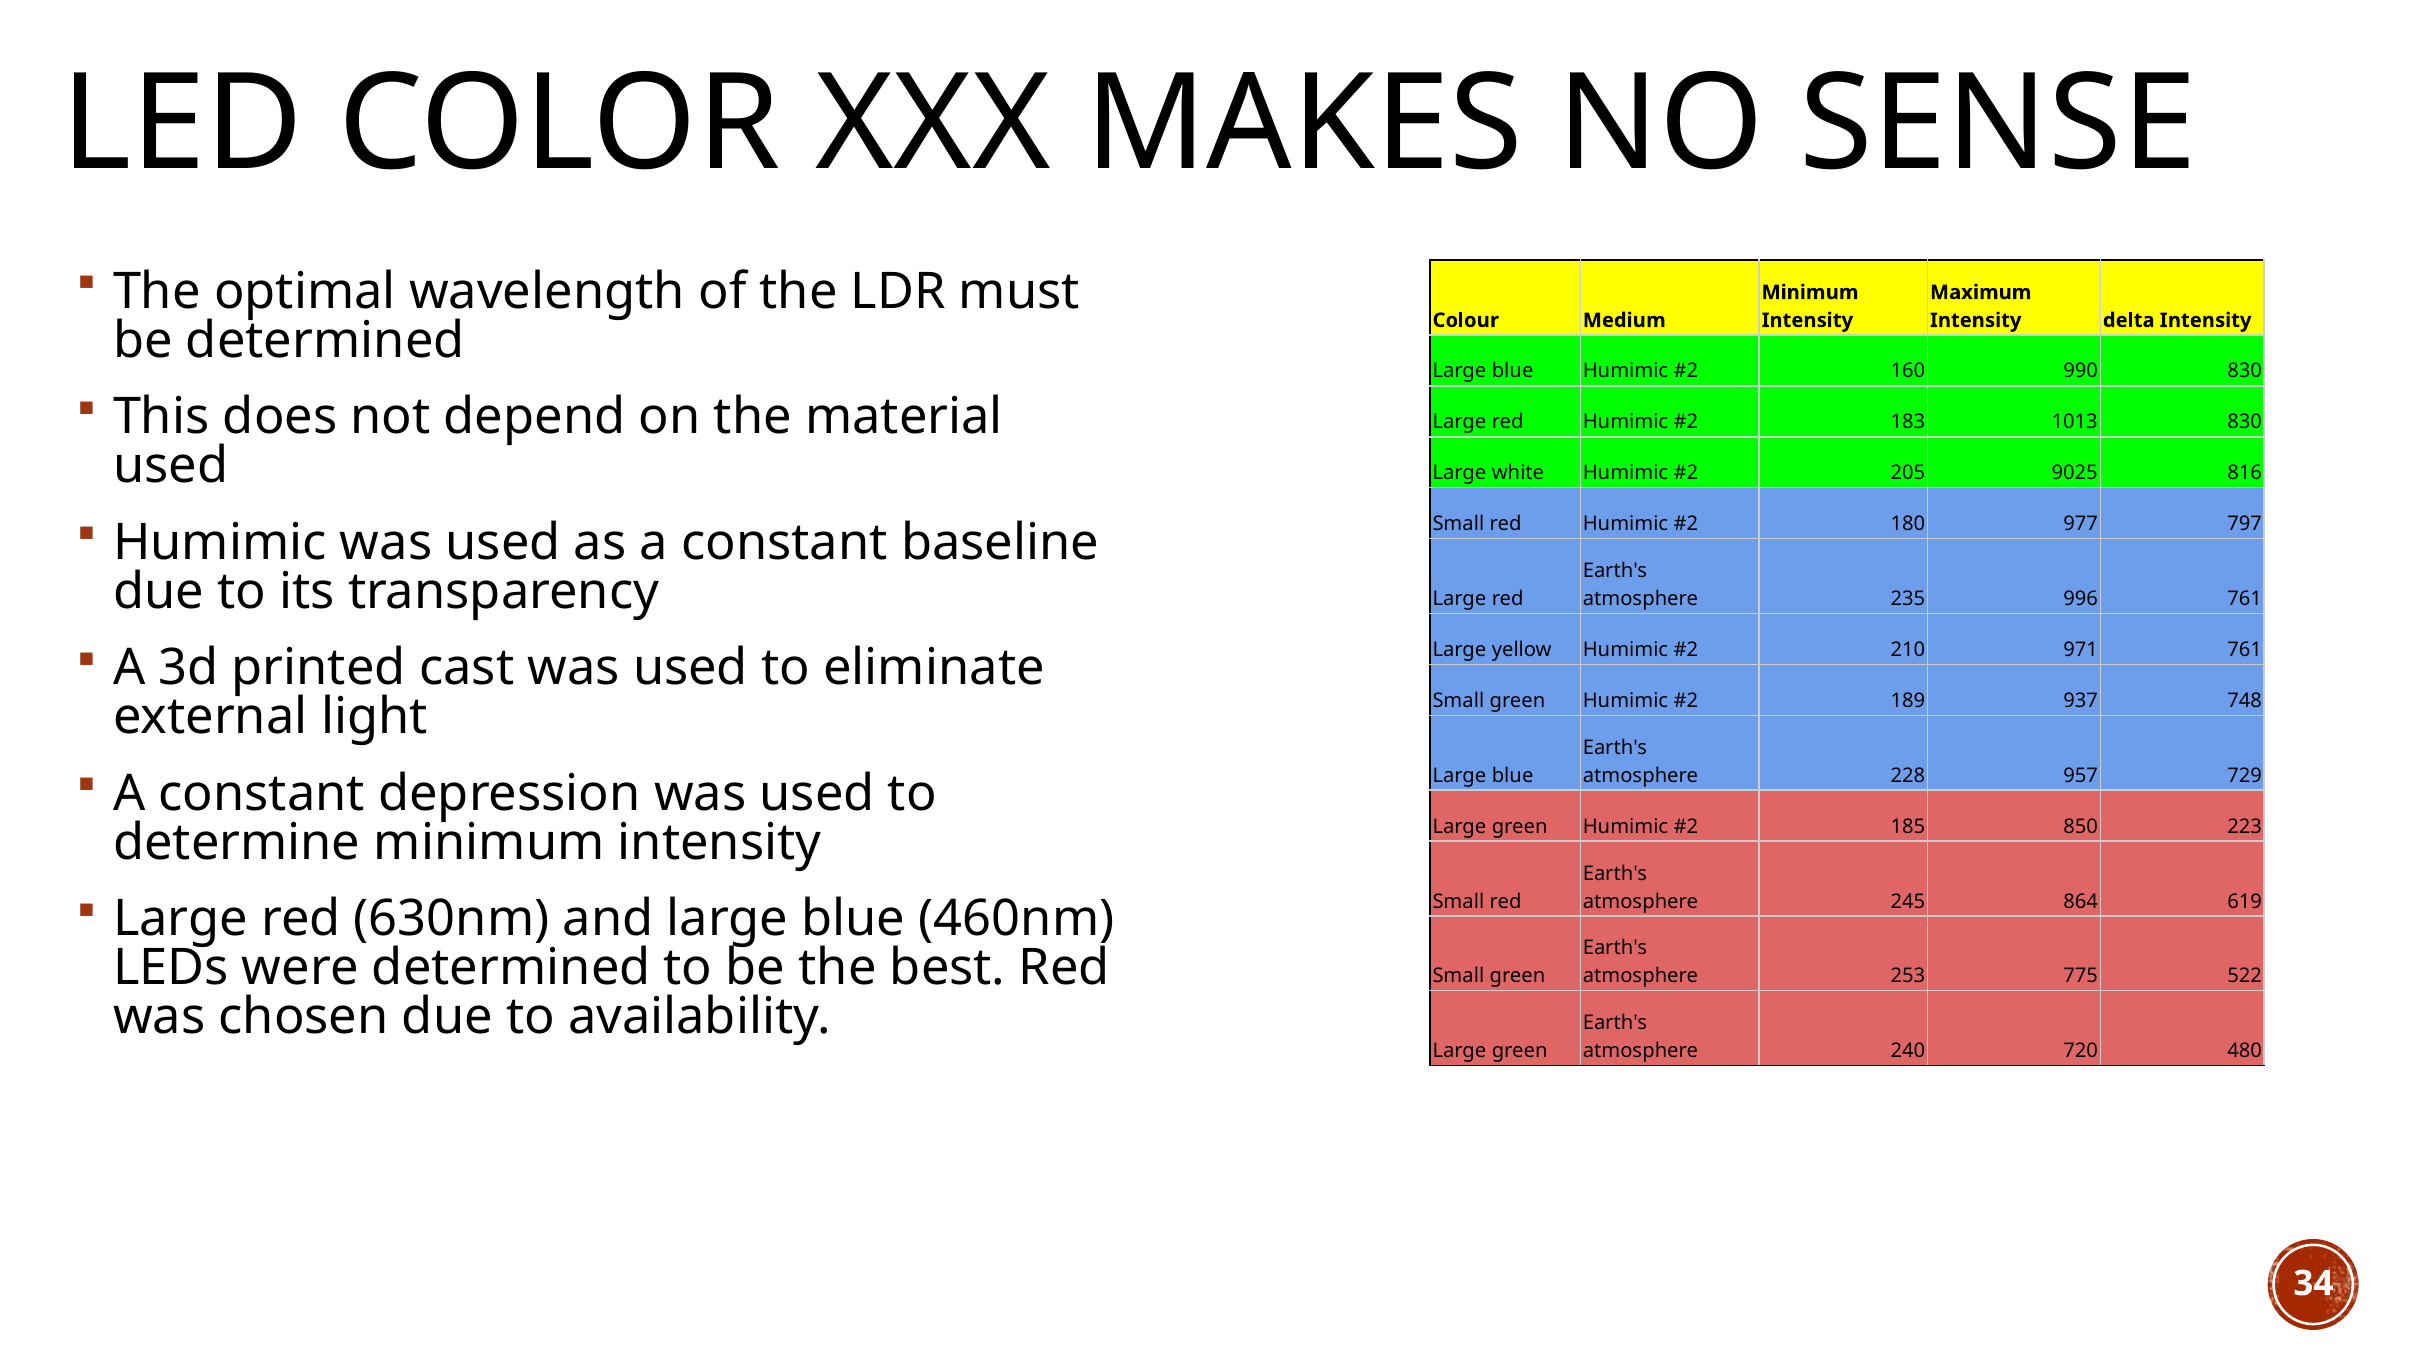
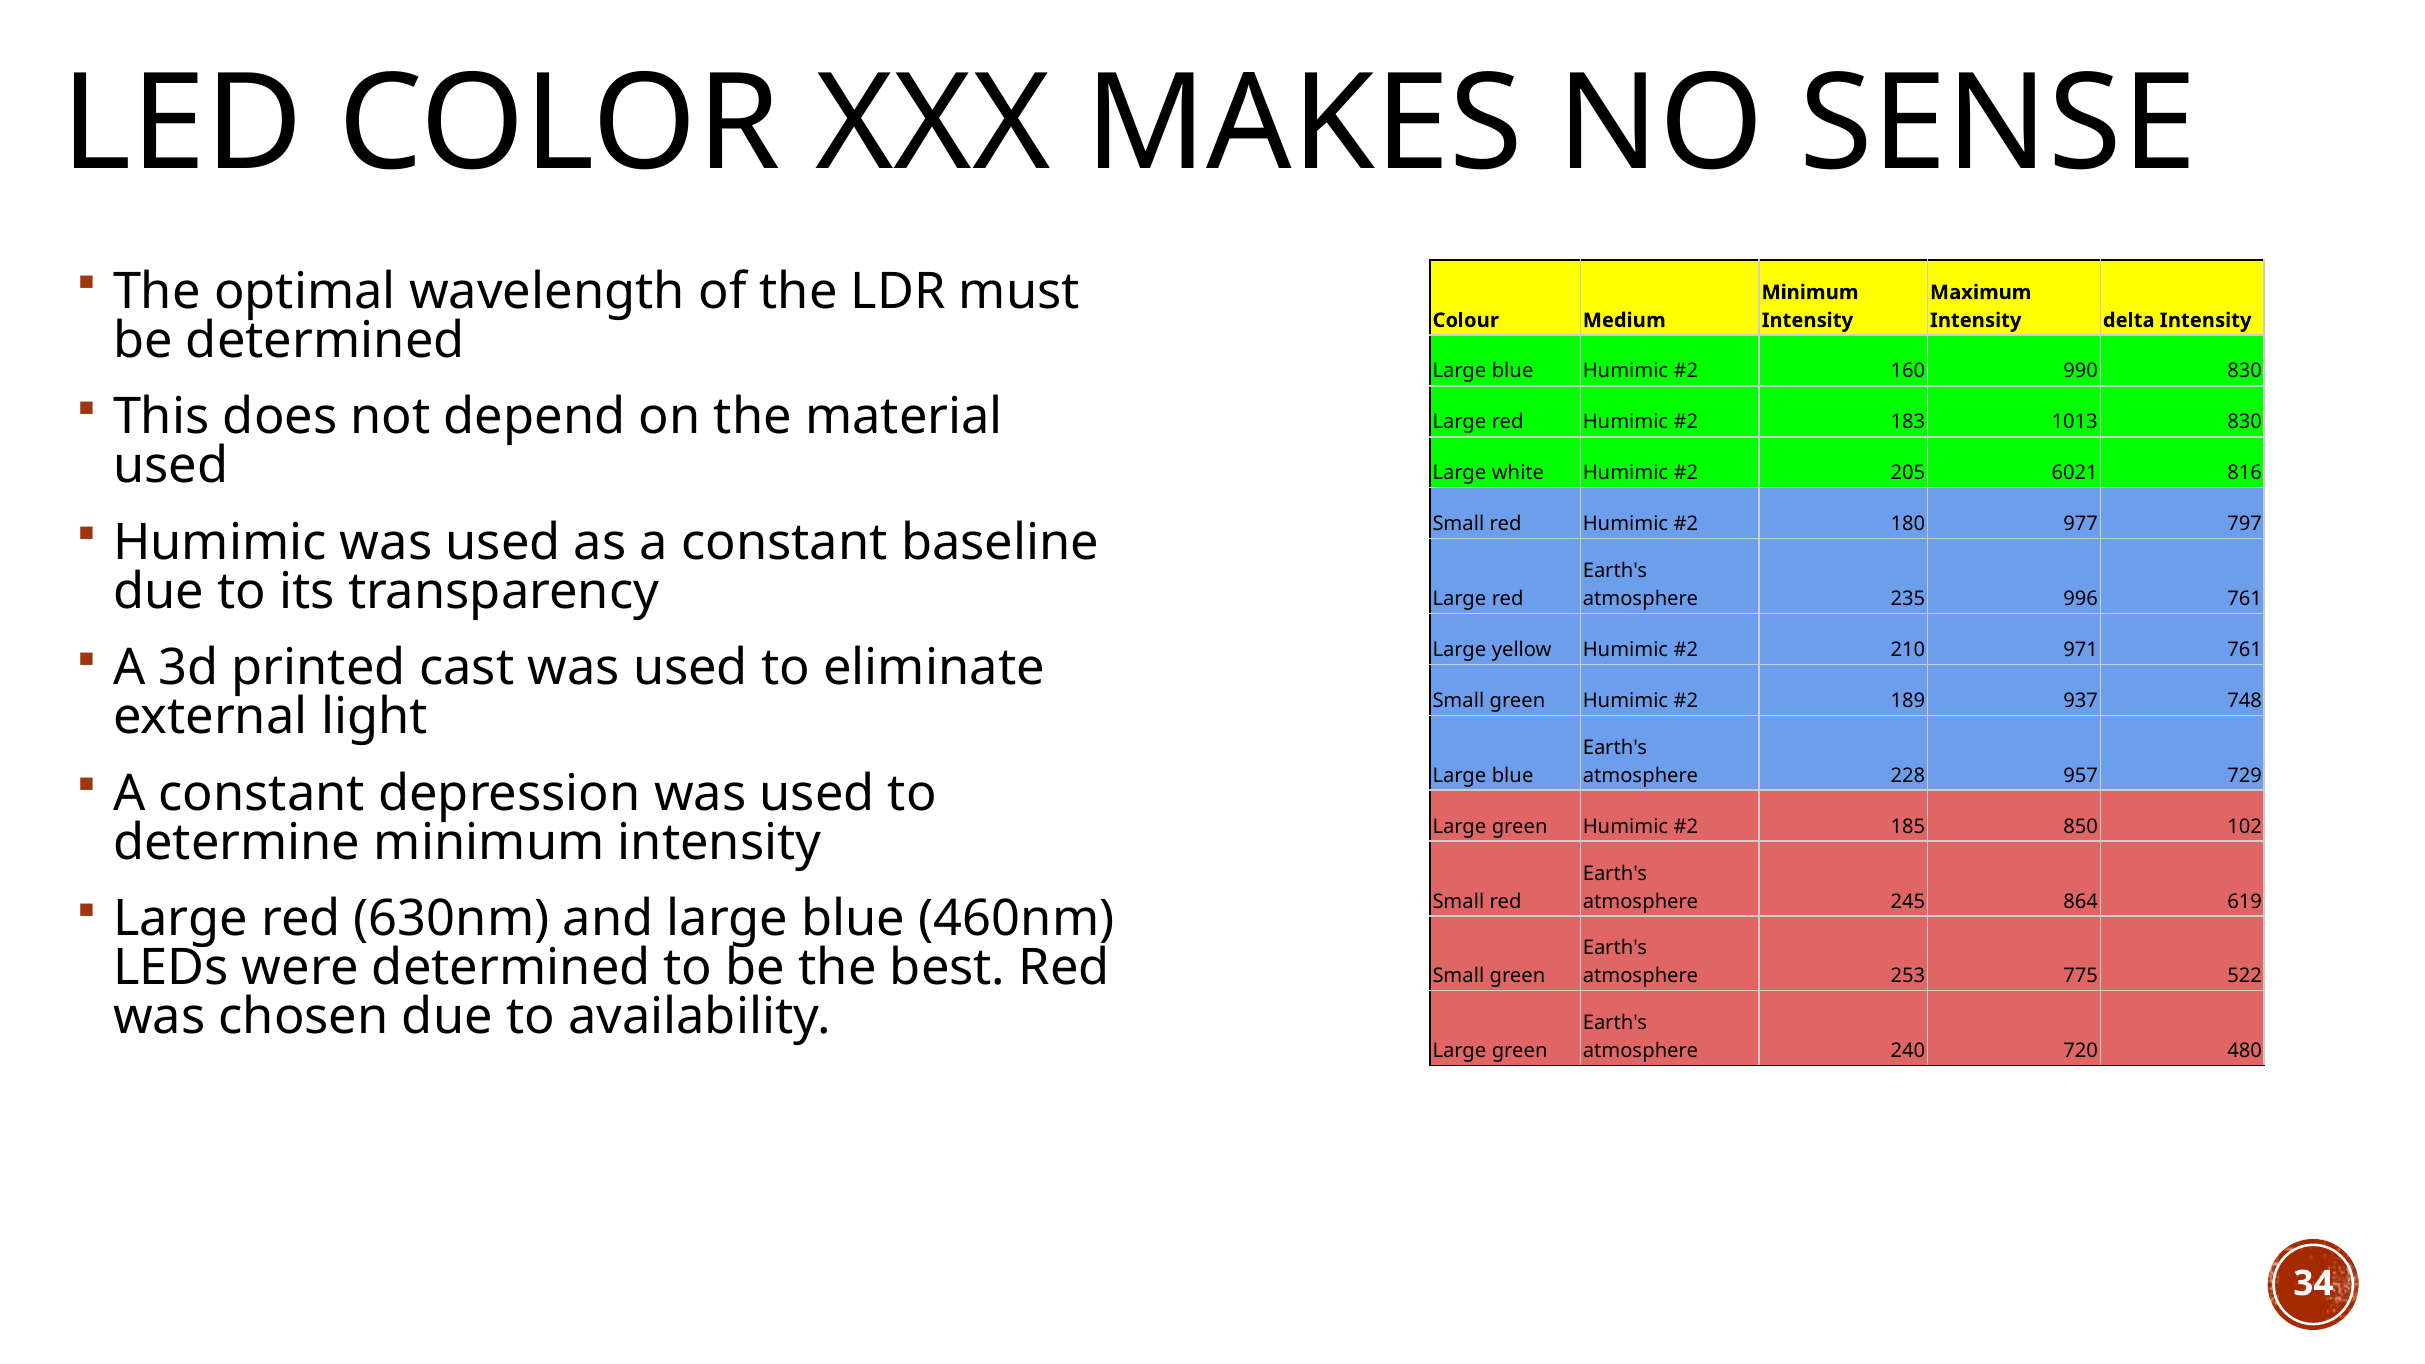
9025: 9025 -> 6021 (2075, 473)
223: 223 -> 102 (2245, 827)
